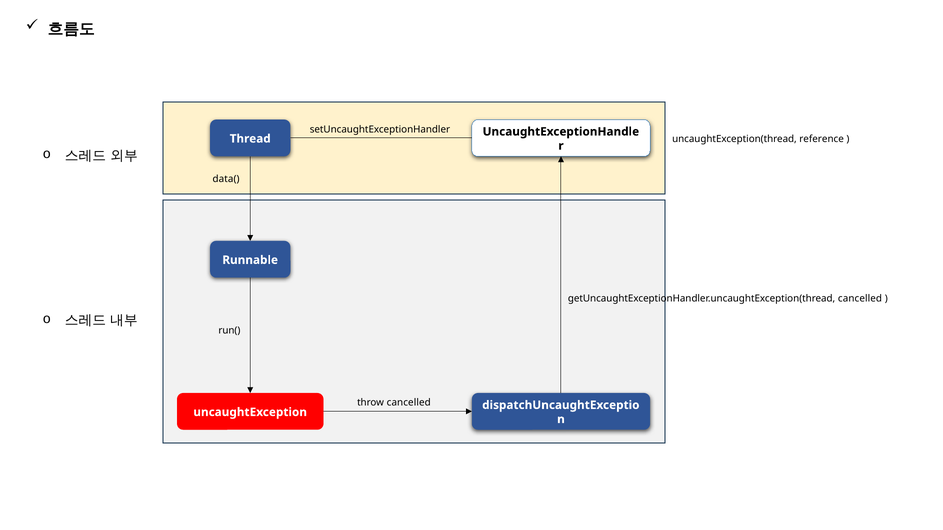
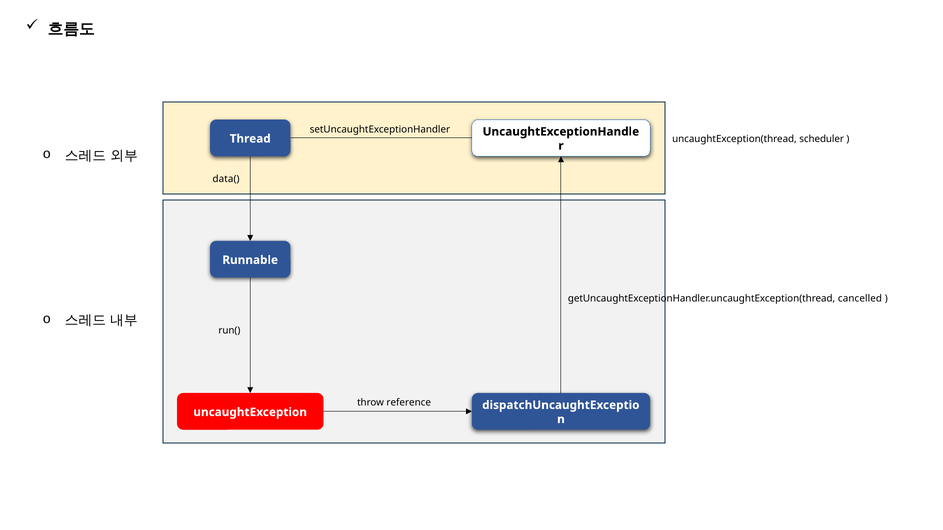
reference: reference -> scheduler (822, 139)
throw cancelled: cancelled -> reference (409, 403)
